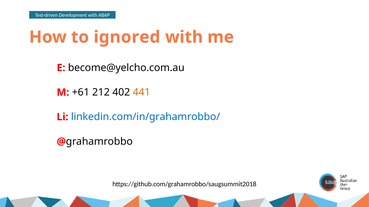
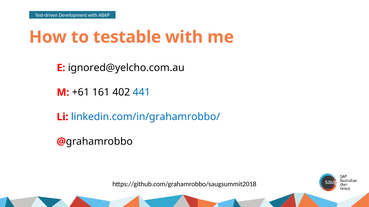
ignored: ignored -> testable (127, 37)
become@yelcho.com.au: become@yelcho.com.au -> ignored@yelcho.com.au (126, 68)
212: 212 -> 161 (101, 93)
441 colour: orange -> blue (142, 93)
